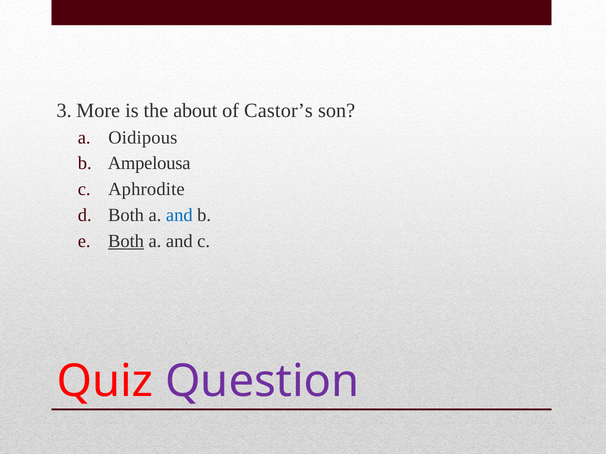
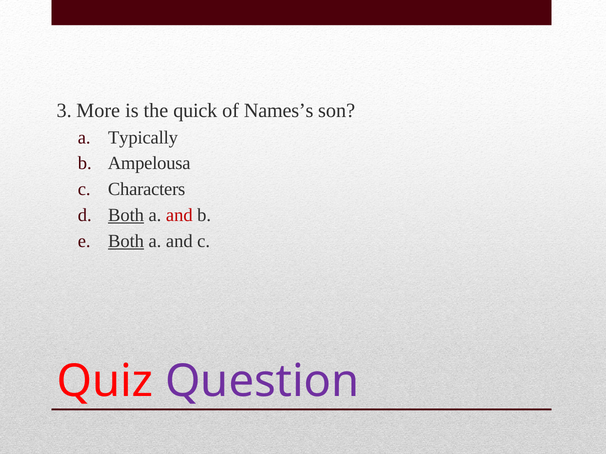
about: about -> quick (195, 111)
Castor’s: Castor’s -> Names’s (279, 111)
Oidipous: Oidipous -> Typically (143, 138)
Aphrodite: Aphrodite -> Characters (147, 189)
Both underline: none -> present (126, 215)
and colour: blue -> red (179, 215)
